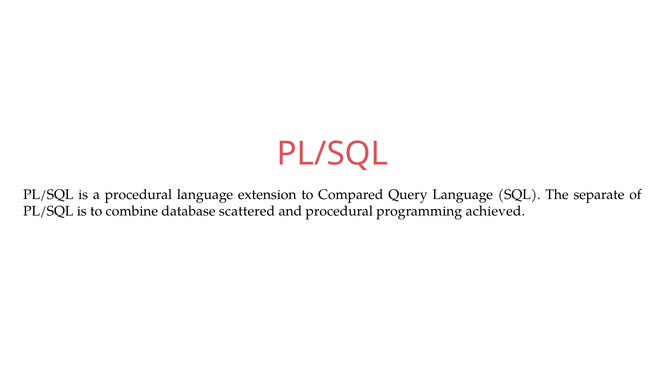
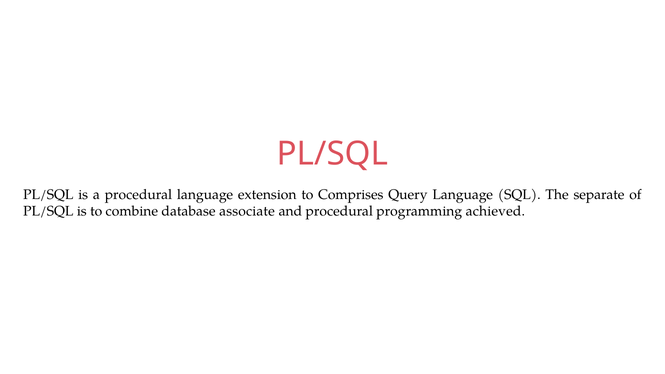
Compared: Compared -> Comprises (351, 195)
scattered: scattered -> associate (247, 211)
